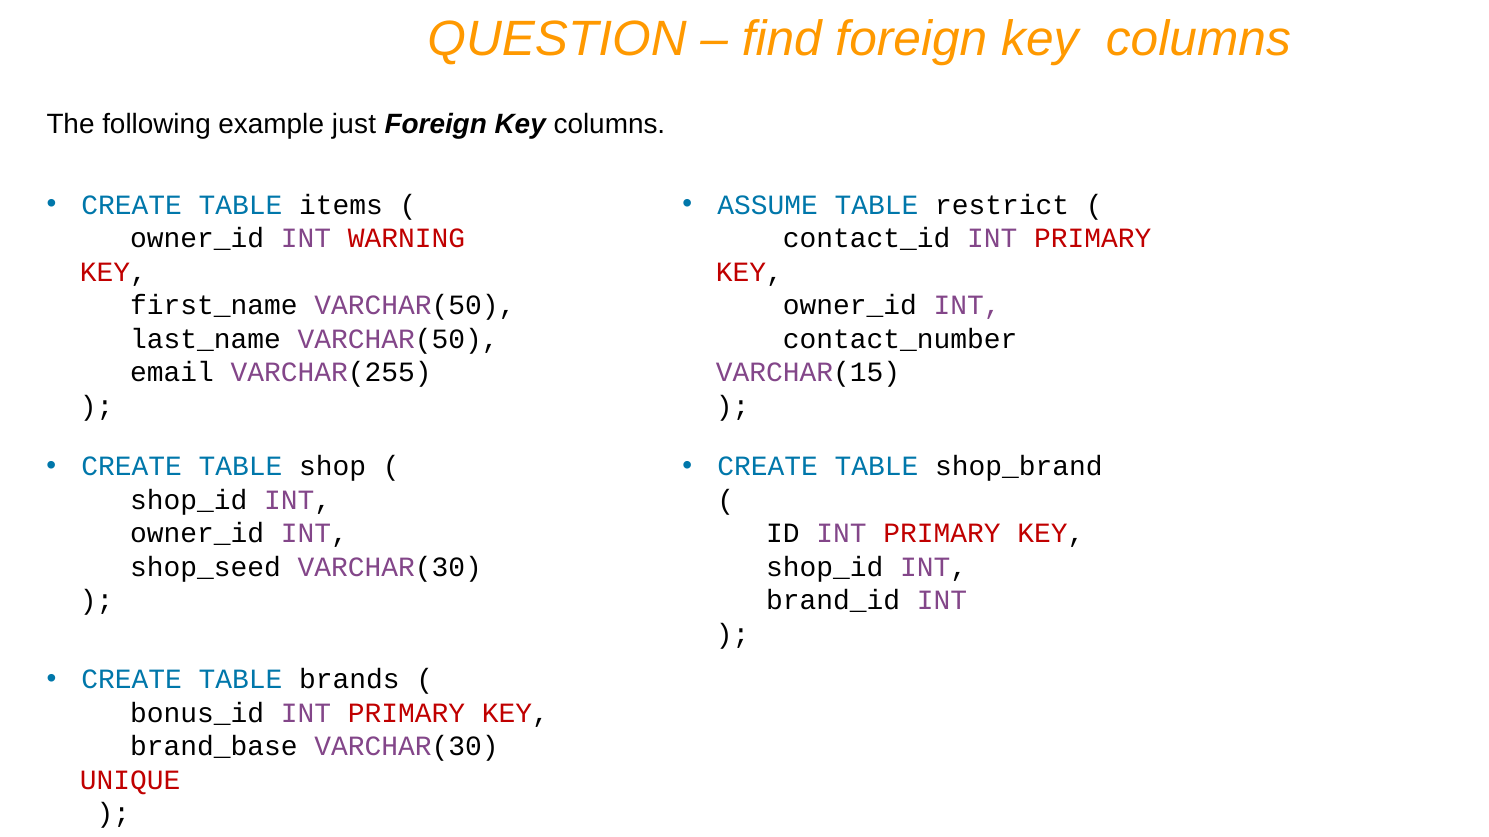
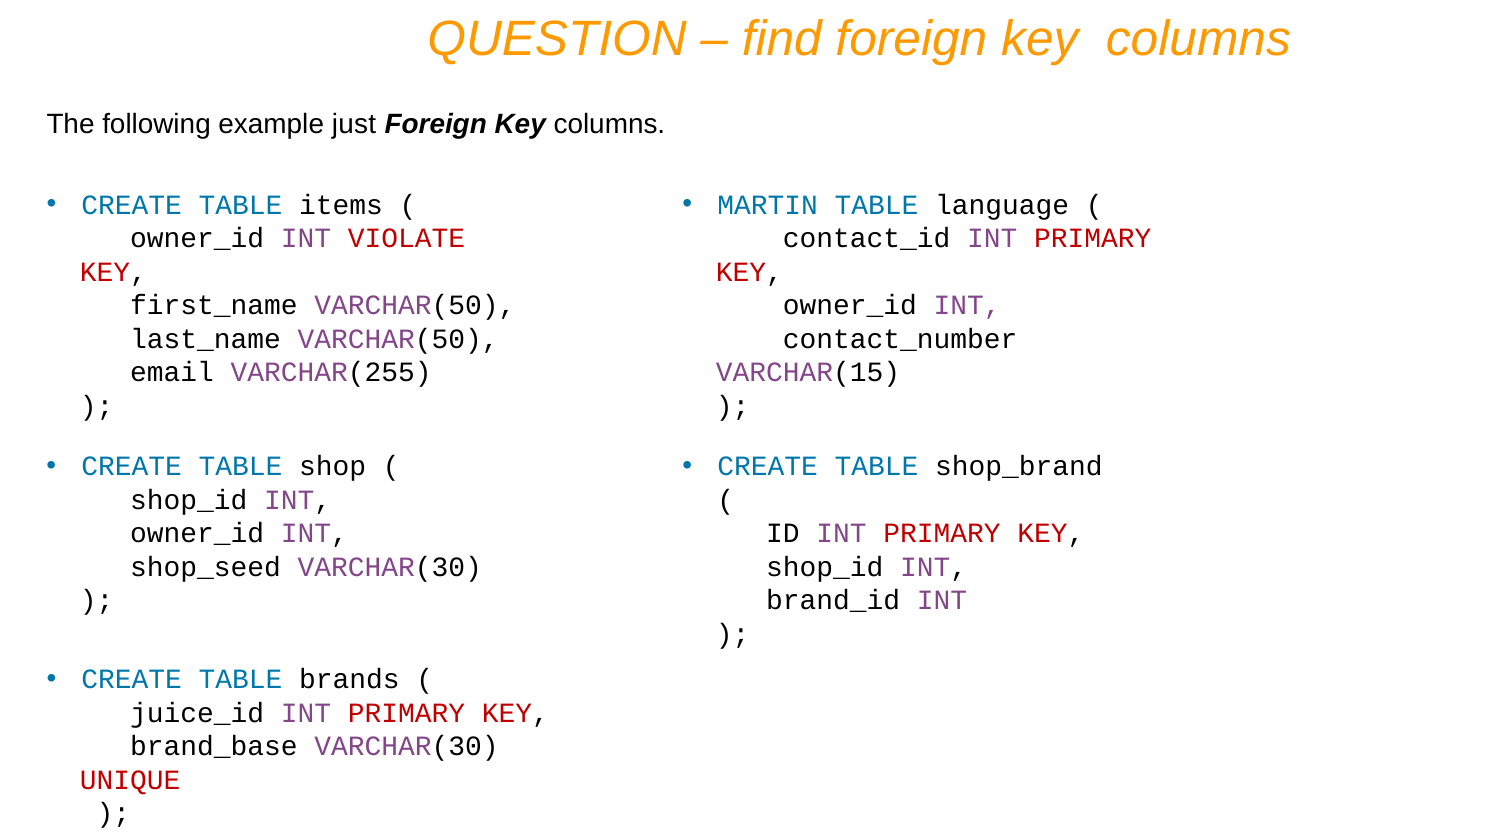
ASSUME: ASSUME -> MARTIN (768, 205)
restrict: restrict -> language (1002, 205)
WARNING: WARNING -> VIOLATE (406, 239)
bonus_id: bonus_id -> juice_id (197, 713)
